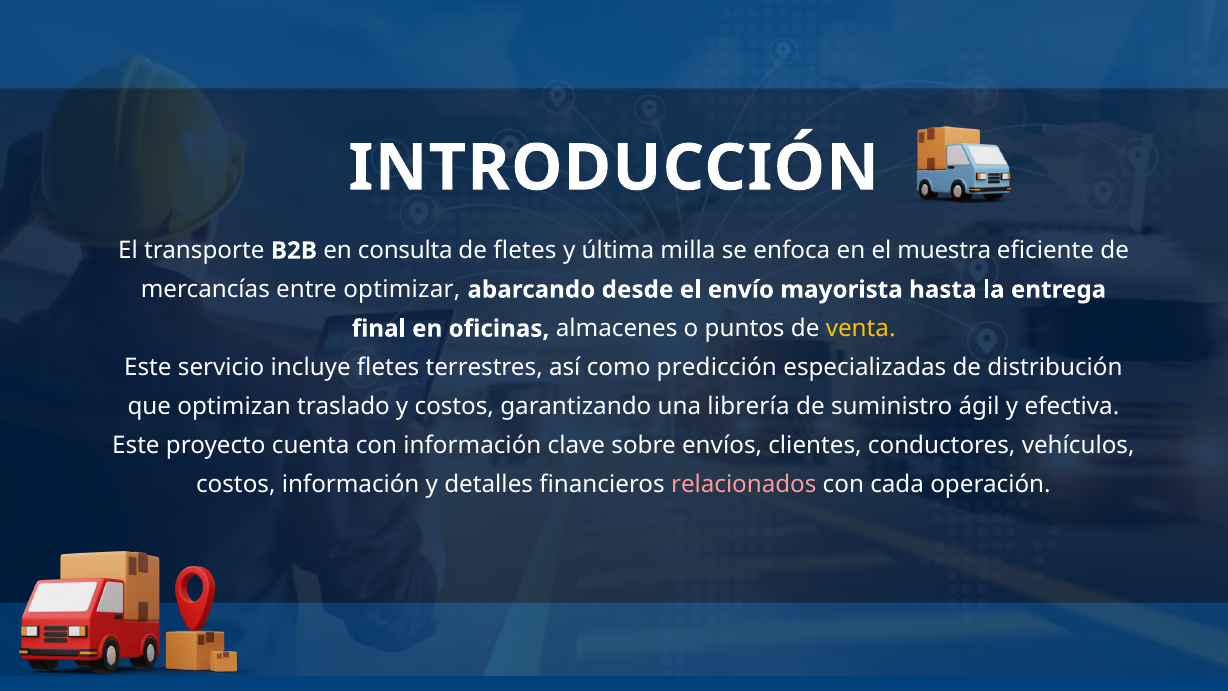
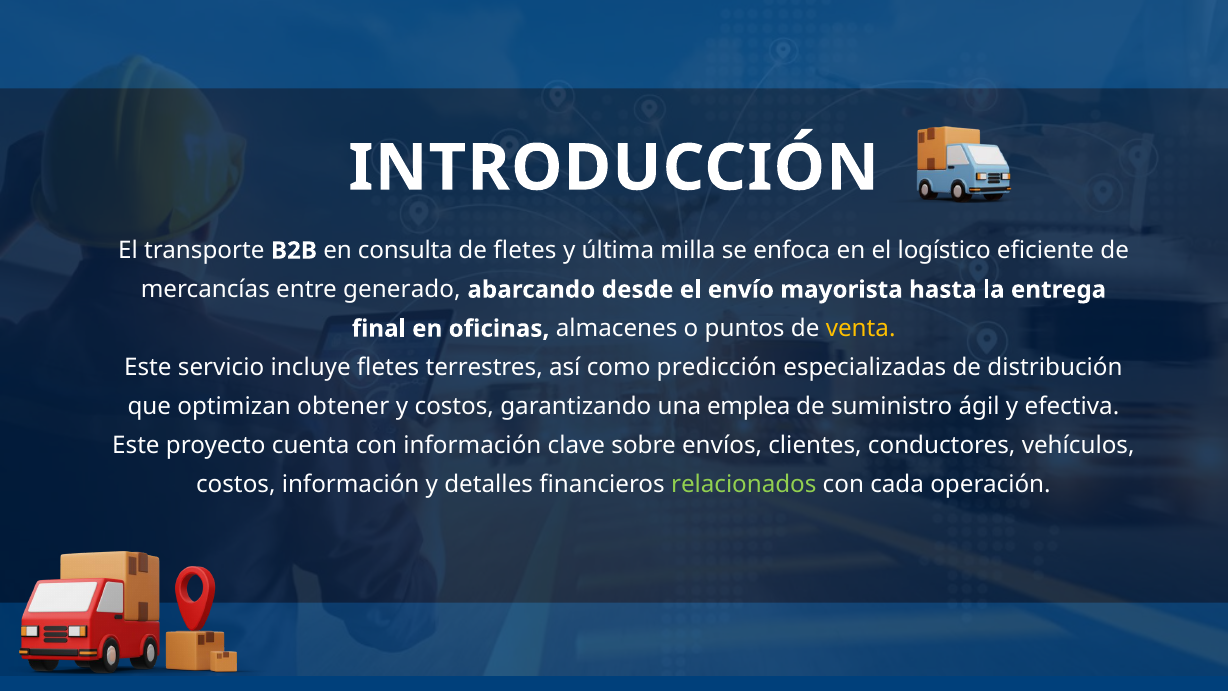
muestra: muestra -> logístico (944, 251)
optimizar: optimizar -> generado (402, 290)
traslado: traslado -> obtener (343, 407)
librería: librería -> emplea (749, 407)
relacionados colour: pink -> light green (744, 485)
